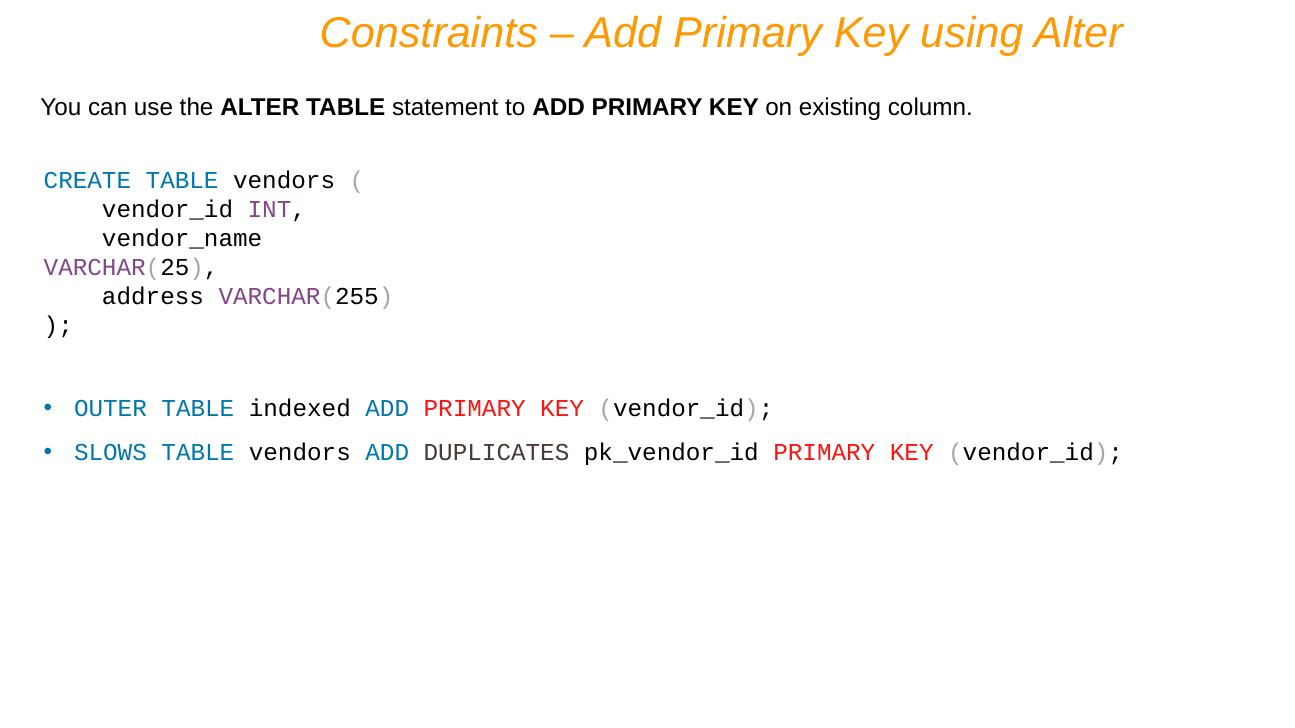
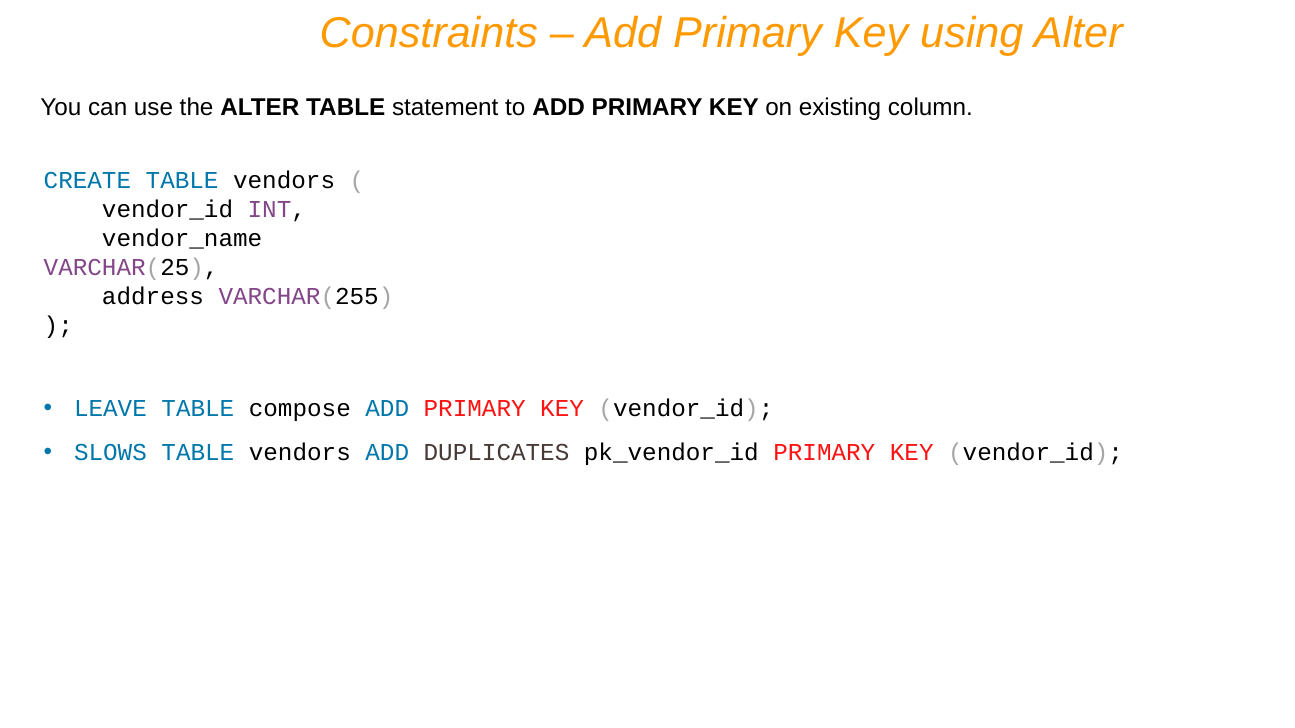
OUTER: OUTER -> LEAVE (110, 409)
indexed: indexed -> compose (300, 409)
